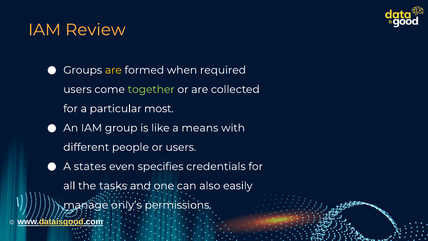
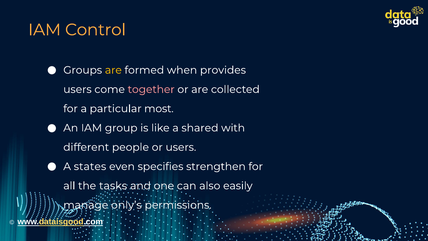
Review: Review -> Control (95, 30)
required: required -> provides (223, 70)
together colour: light green -> pink (151, 89)
means: means -> shared (200, 128)
credentials: credentials -> strengthen (216, 166)
